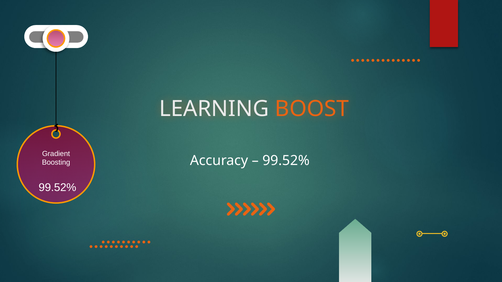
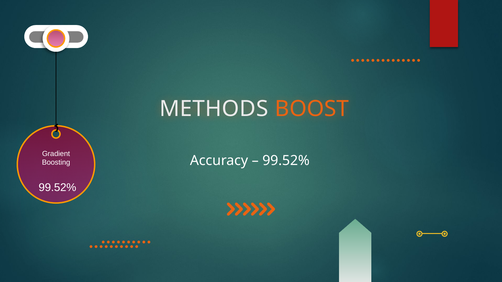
LEARNING: LEARNING -> METHODS (214, 109)
